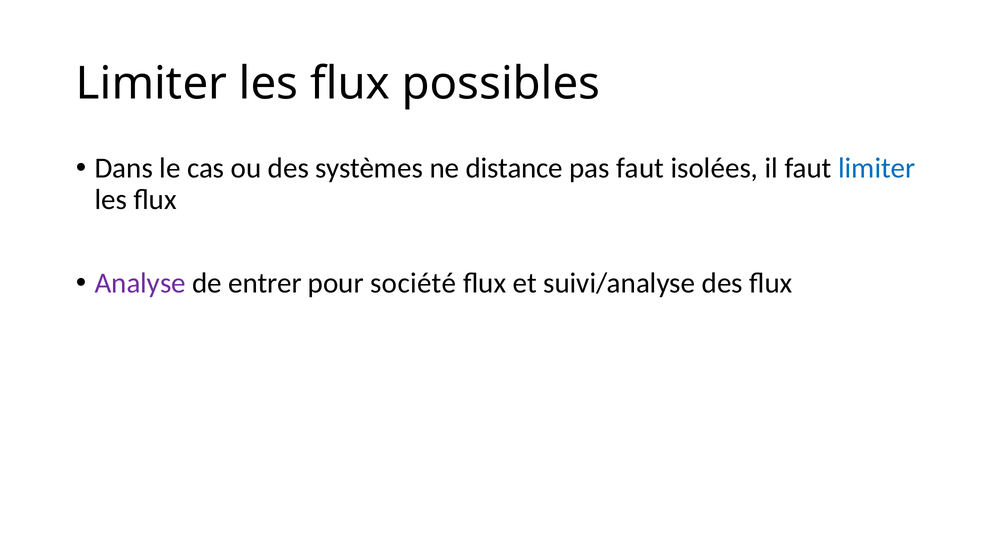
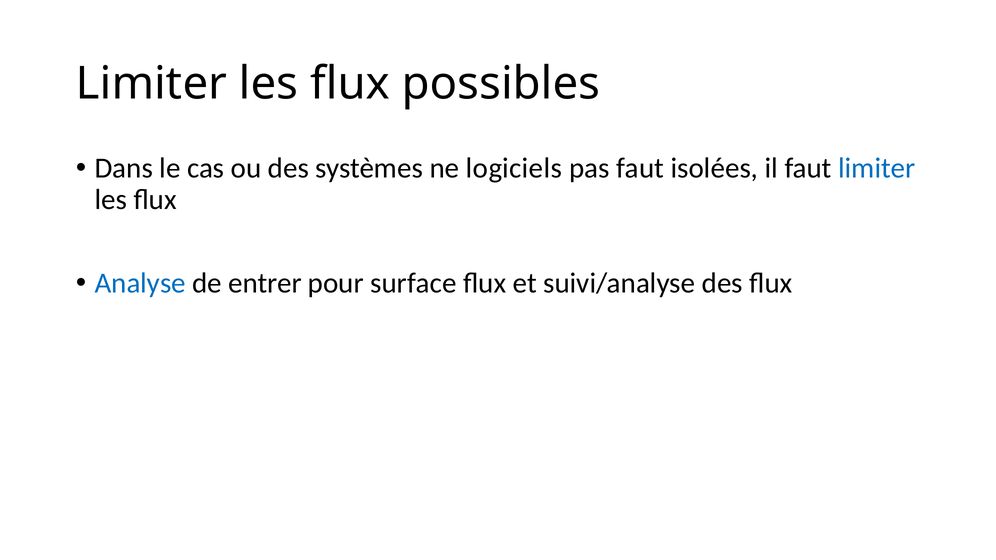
distance: distance -> logiciels (514, 168)
Analyse colour: purple -> blue (140, 283)
société: société -> surface (413, 283)
